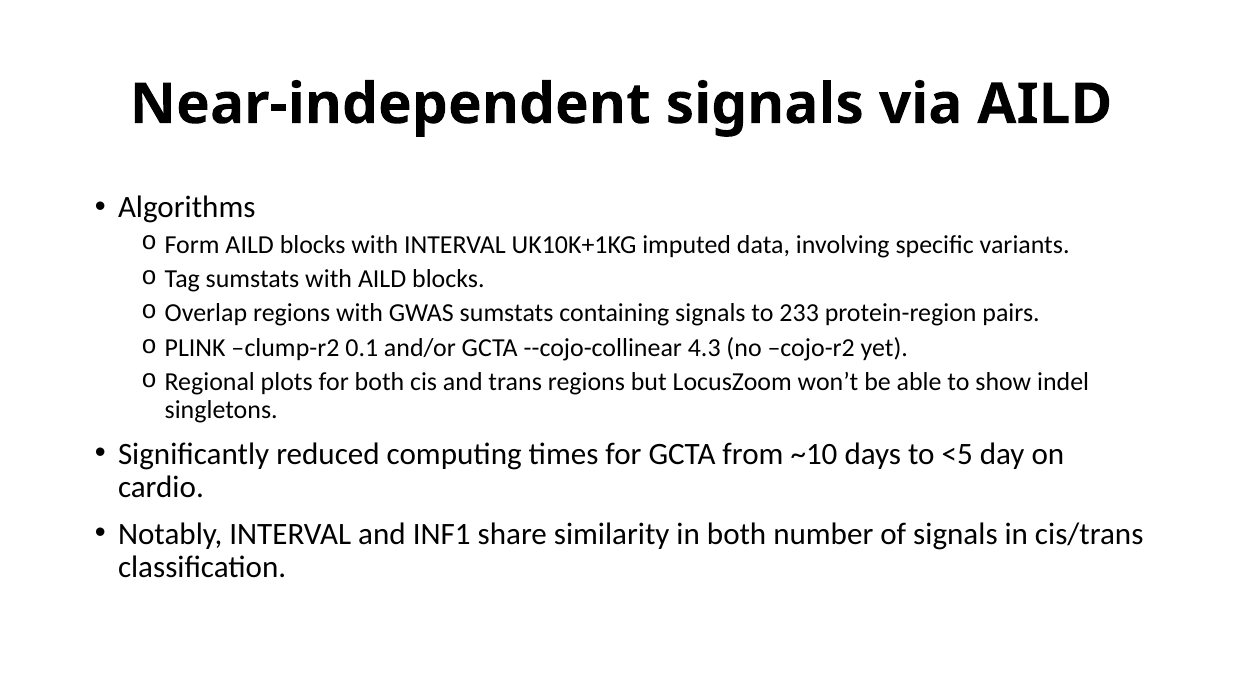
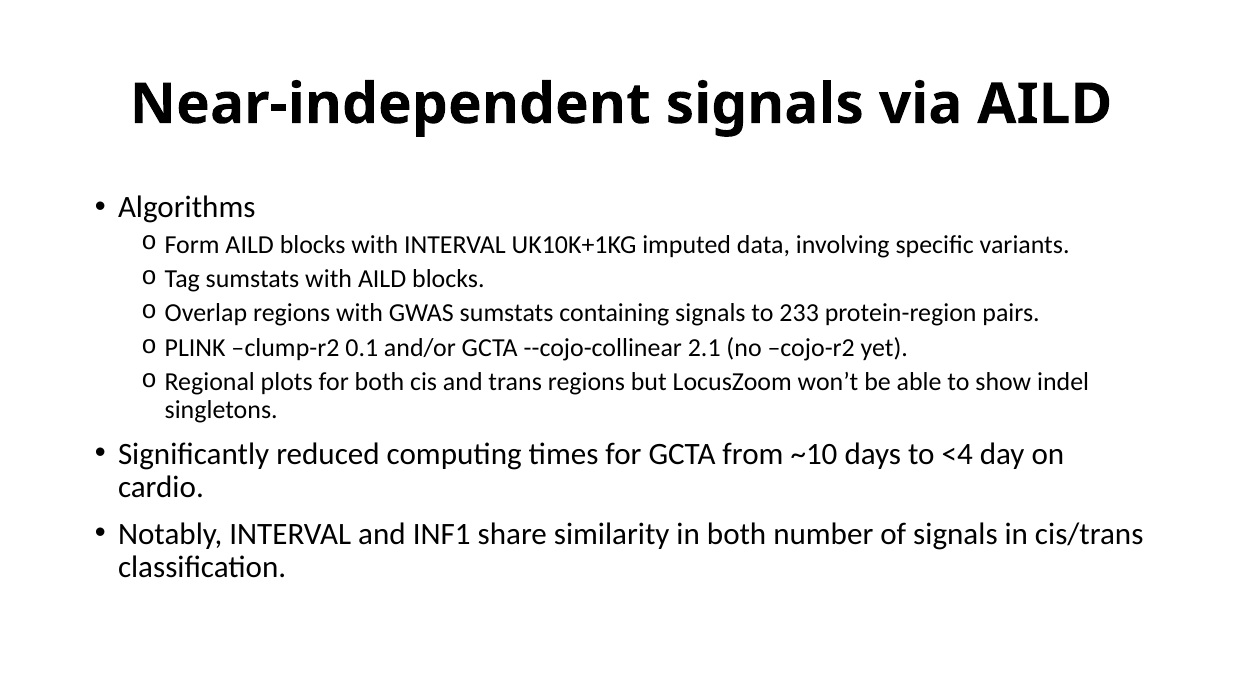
4.3: 4.3 -> 2.1 (704, 348)
<5: <5 -> <4 (957, 454)
